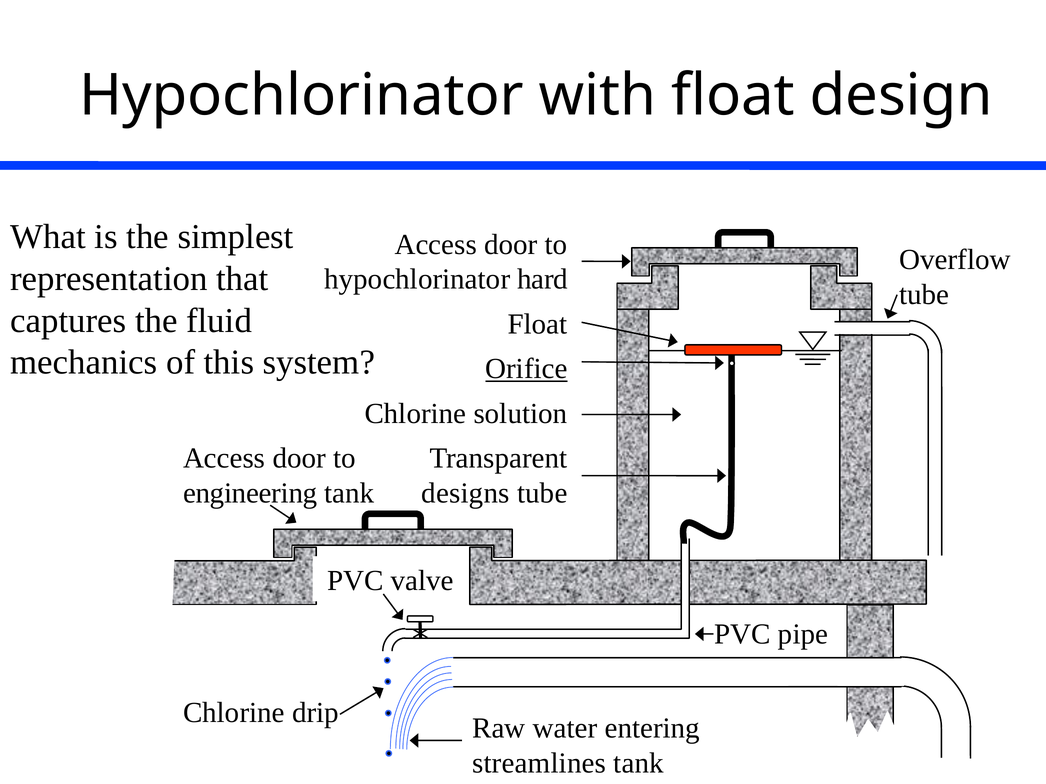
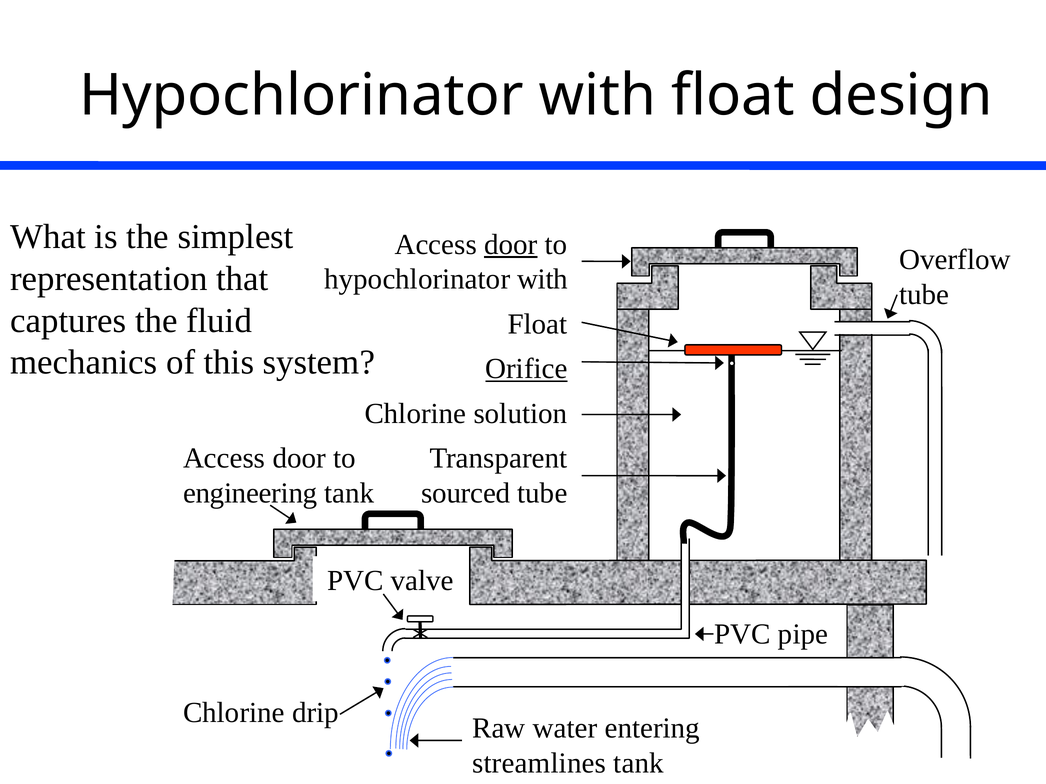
door underline: none -> present (511, 245)
hard: hard -> with (543, 280)
designs: designs -> sourced (466, 493)
